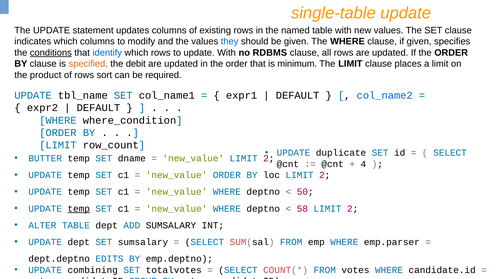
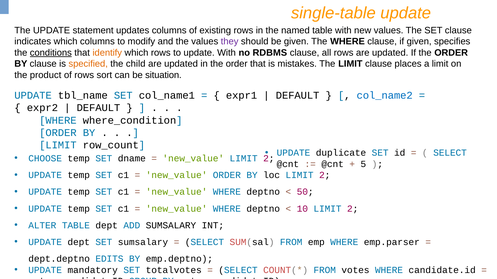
they colour: blue -> purple (230, 42)
identify colour: blue -> orange (107, 53)
debit: debit -> child (136, 64)
minimum: minimum -> mistakes (297, 64)
required: required -> situation (163, 75)
BUTTER: BUTTER -> CHOOSE (45, 159)
4: 4 -> 5 (363, 164)
temp underline: present -> none (79, 209)
58: 58 -> 10 (302, 209)
combining: combining -> mandatory (93, 271)
